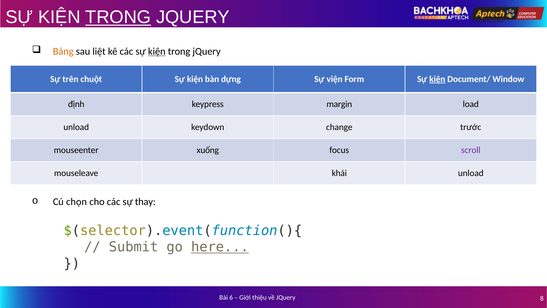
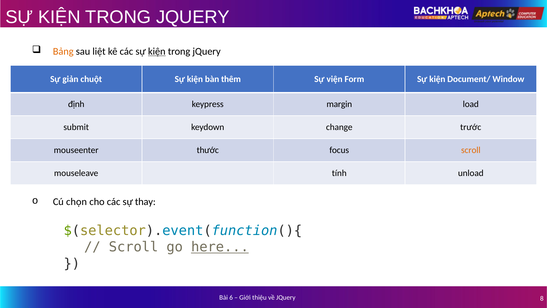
TRONG underline: present -> none (118, 17)
trên: trên -> giản (70, 79)
dựng: dựng -> thêm (231, 79)
kiện underline: present -> none (437, 79)
unload: unload -> submit (76, 127)
xuống: xuống -> thước (208, 150)
scroll colour: purple -> orange (471, 150)
khái: khái -> tính (339, 173)
Submit: Submit -> Scroll (134, 247)
